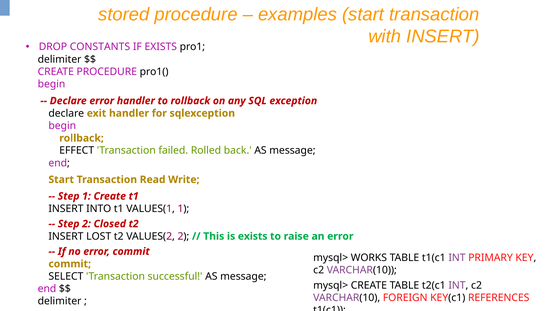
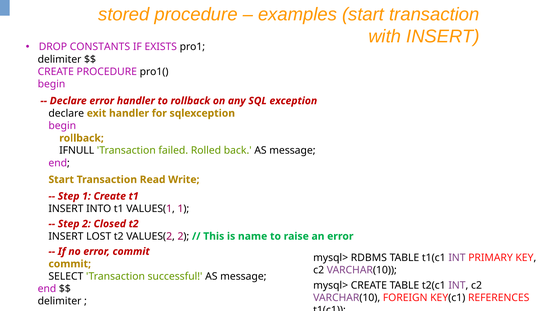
EFFECT: EFFECT -> IFNULL (77, 151)
is exists: exists -> name (253, 236)
WORKS: WORKS -> RDBMS (369, 258)
